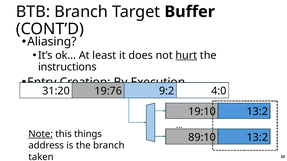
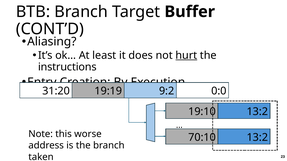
19:76: 19:76 -> 19:19 (108, 91)
4:0: 4:0 -> 0:0 (219, 91)
Note underline: present -> none (41, 134)
things: things -> worse (88, 134)
89:10: 89:10 -> 70:10 (202, 138)
